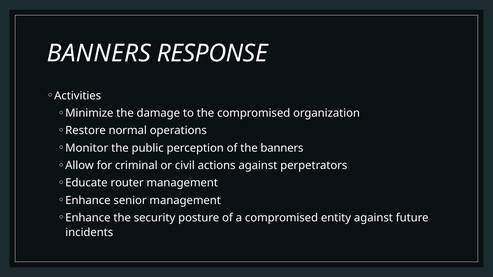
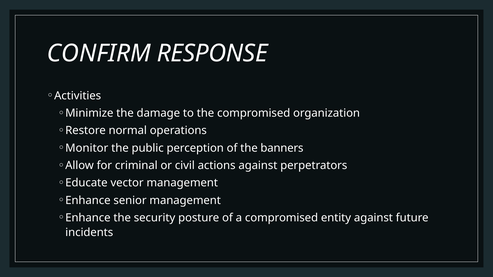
BANNERS: BANNERS -> CONFIRM (99, 54)
router: router -> vector (127, 183)
